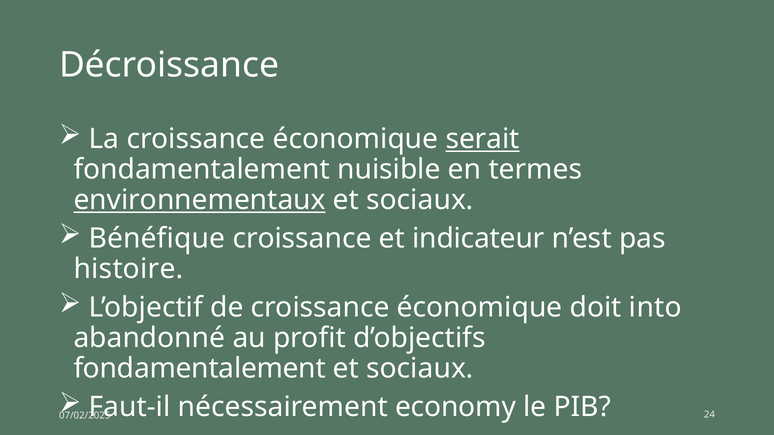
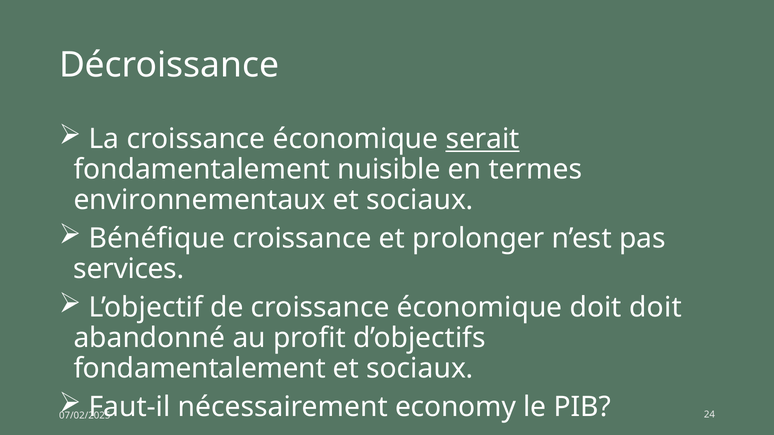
environnementaux underline: present -> none (200, 200)
indicateur: indicateur -> prolonger (478, 239)
histoire: histoire -> services (129, 269)
doit into: into -> doit (655, 308)
